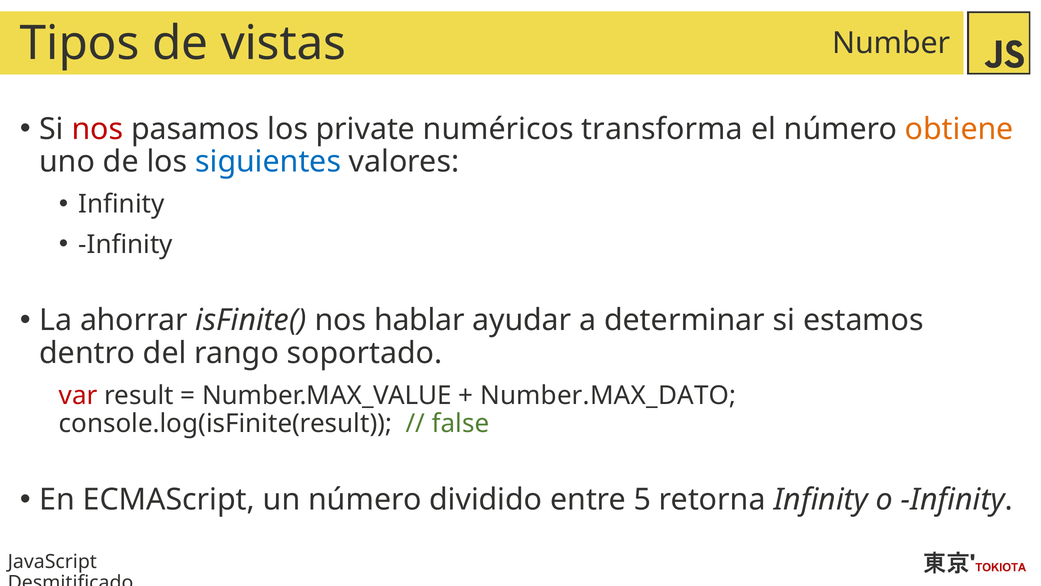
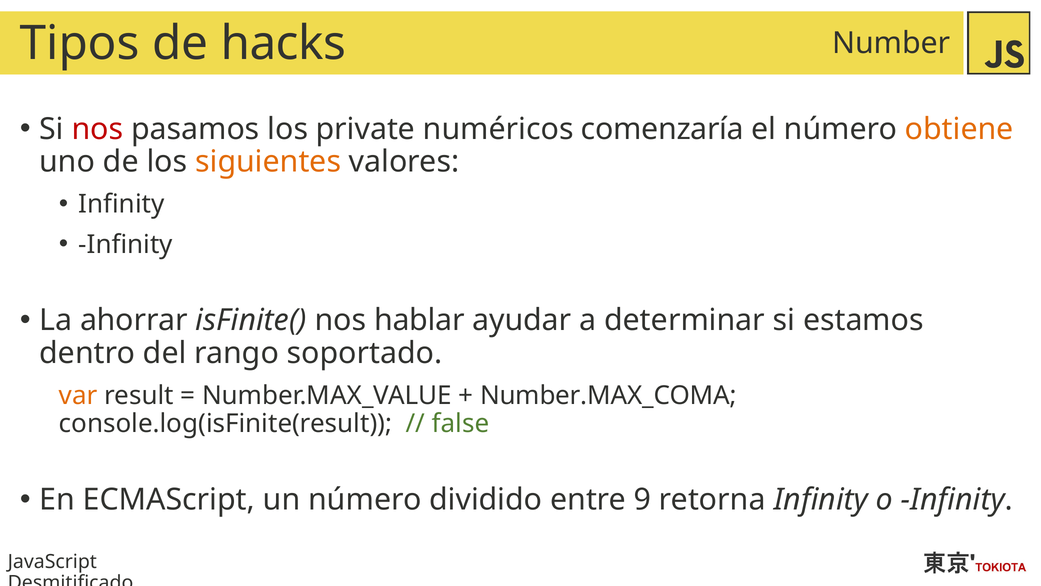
vistas: vistas -> hacks (283, 43)
transforma: transforma -> comenzaría (662, 129)
siguientes colour: blue -> orange (268, 162)
var colour: red -> orange (78, 395)
Number.MAX_DATO: Number.MAX_DATO -> Number.MAX_COMA (608, 395)
5: 5 -> 9 (642, 499)
